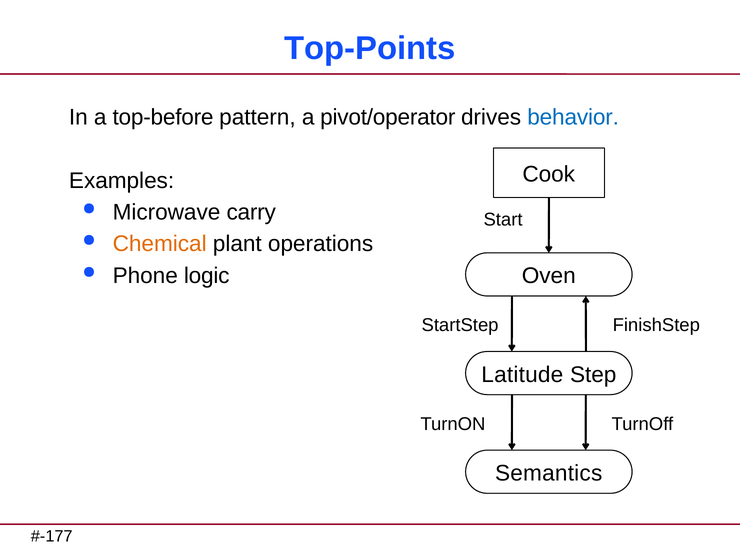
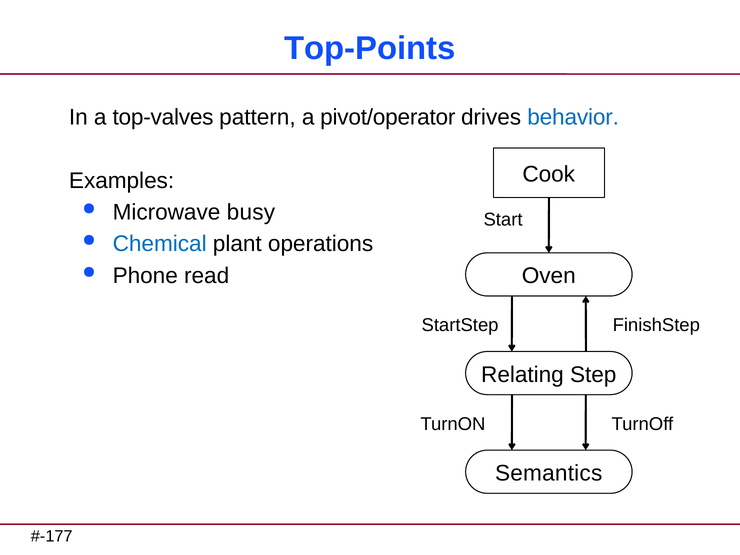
top-before: top-before -> top-valves (163, 117)
carry: carry -> busy (251, 212)
Chemical colour: orange -> blue (160, 244)
logic: logic -> read (207, 276)
Latitude: Latitude -> Relating (522, 375)
